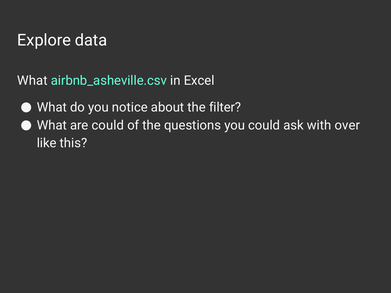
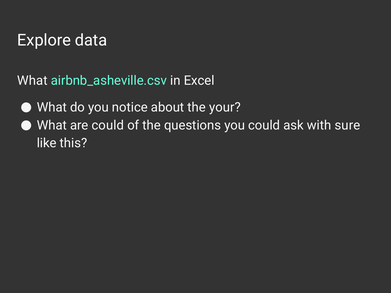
filter: filter -> your (225, 107)
over: over -> sure (347, 125)
